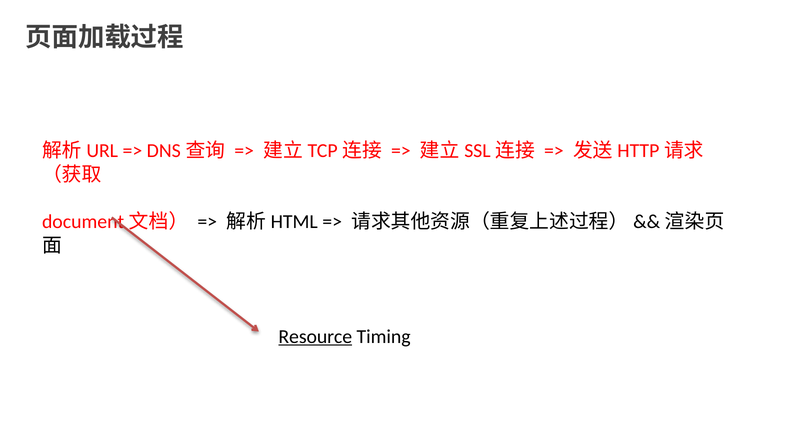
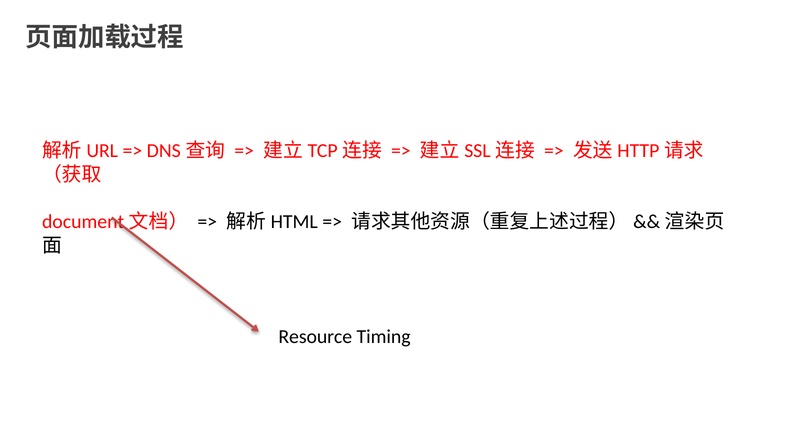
Resource underline: present -> none (315, 337)
